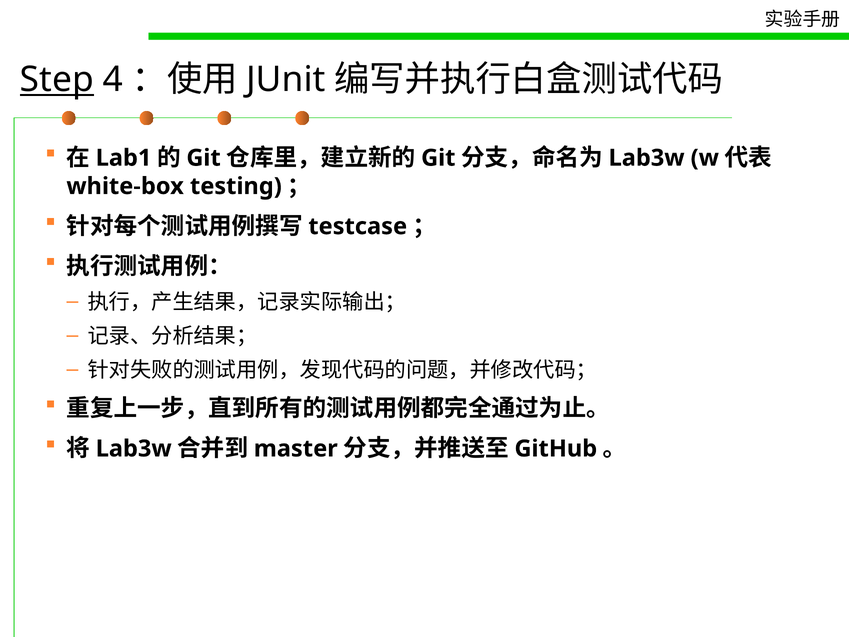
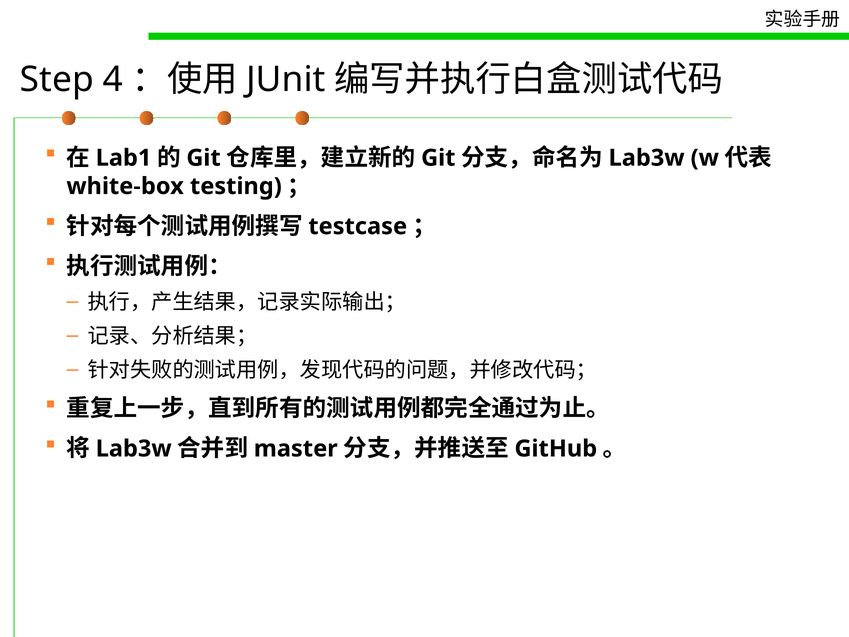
Step underline: present -> none (57, 80)
